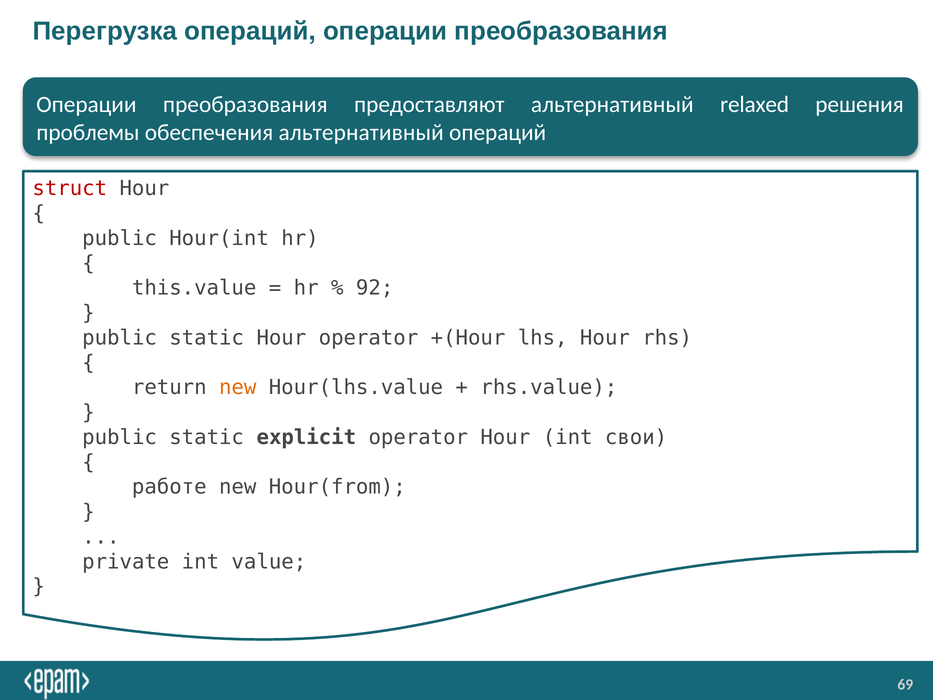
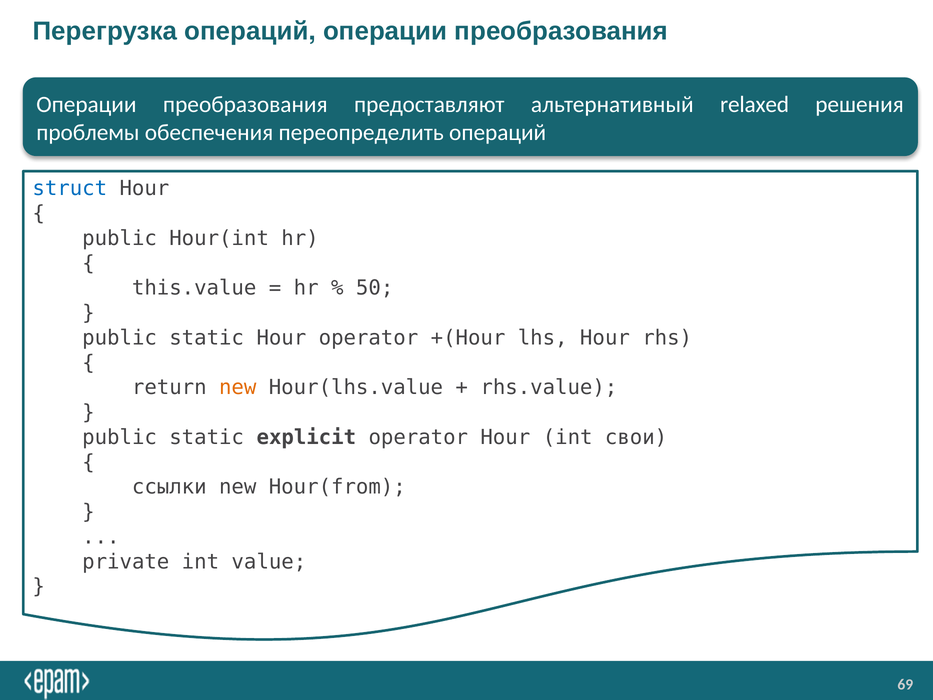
обеспечения альтернативный: альтернативный -> переопределить (361, 132)
struct colour: red -> blue (70, 189)
92: 92 -> 50 (375, 288)
работе: работе -> ссылки (169, 487)
